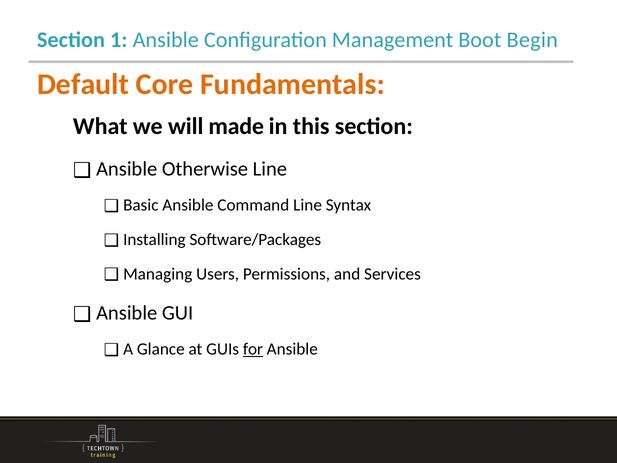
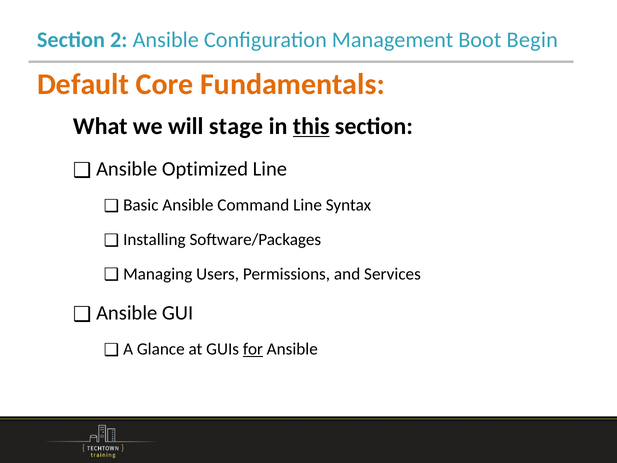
1: 1 -> 2 (119, 40)
made: made -> stage (236, 126)
this underline: none -> present (311, 126)
Otherwise: Otherwise -> Optimized (205, 169)
